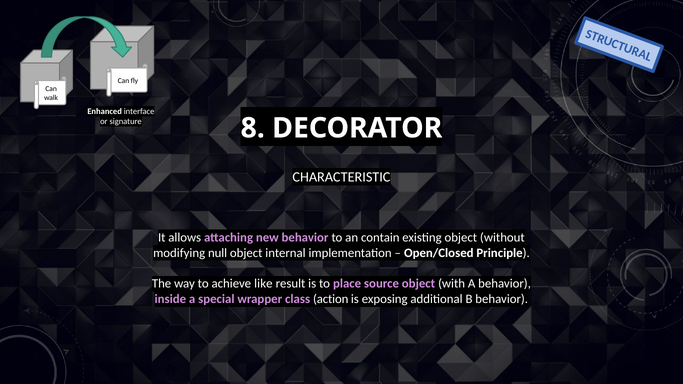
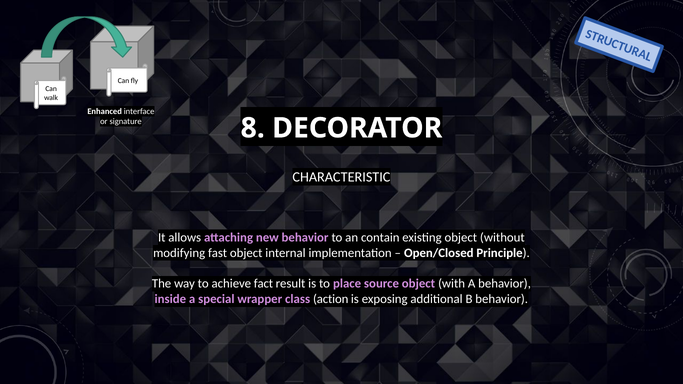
null: null -> fast (218, 253)
like: like -> fact (263, 284)
